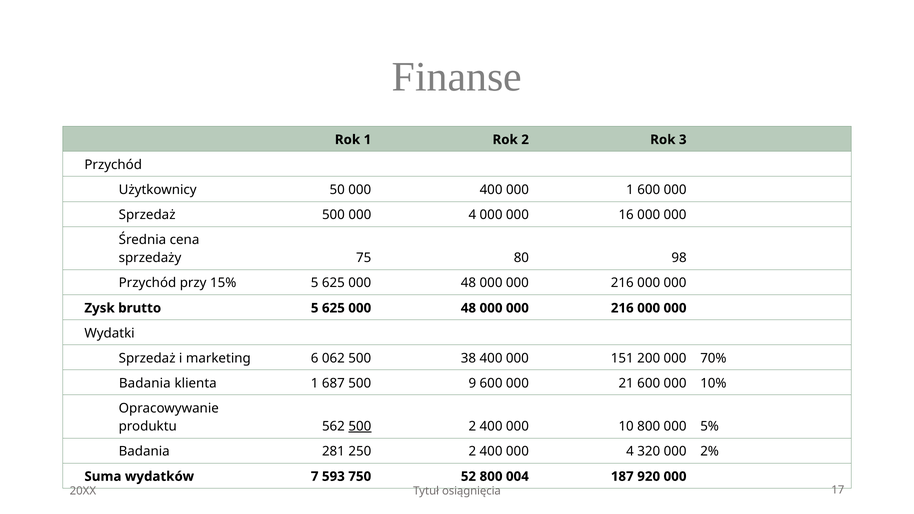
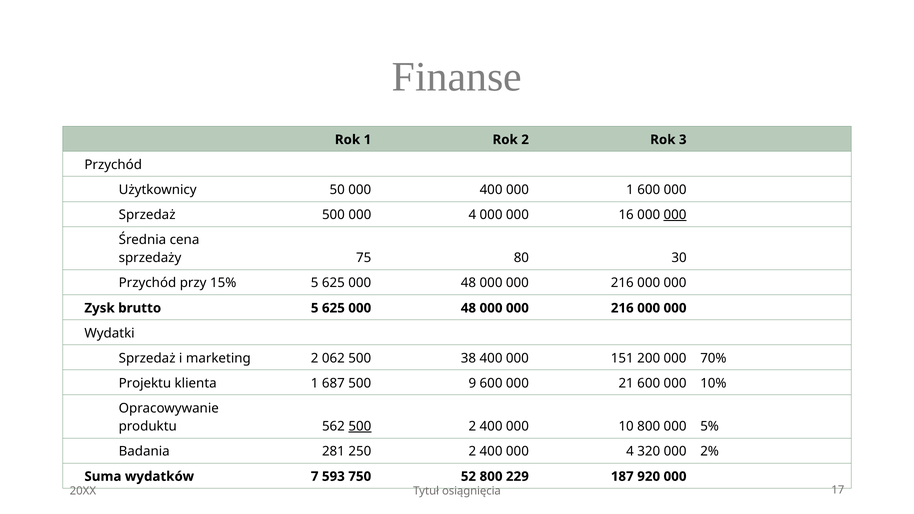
000 underline: none -> present (675, 215)
98: 98 -> 30 (679, 258)
marketing 6: 6 -> 2 (315, 358)
Badania: Badania -> Projektu (145, 383)
004: 004 -> 229 (517, 477)
